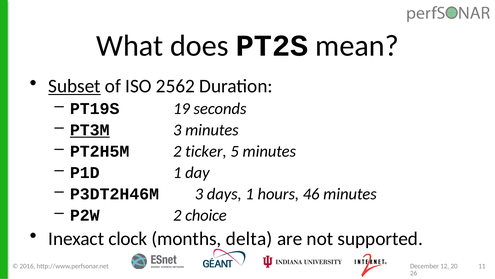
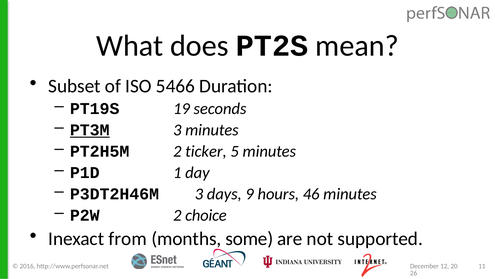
Subset underline: present -> none (74, 86)
2562: 2562 -> 5466 (175, 86)
days 1: 1 -> 9 (250, 194)
clock: clock -> from (128, 238)
delta: delta -> some (249, 238)
